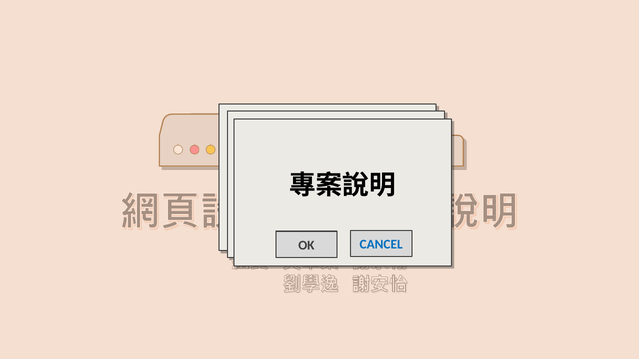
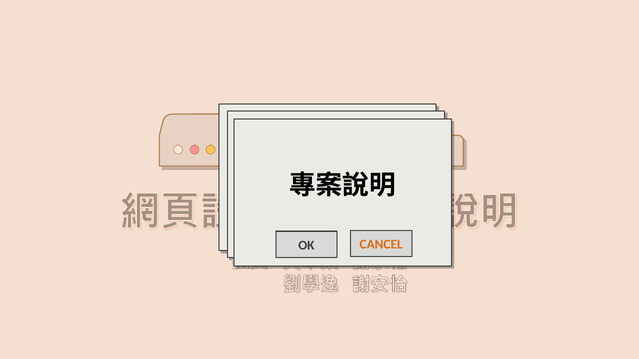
CANCEL colour: blue -> orange (381, 245)
